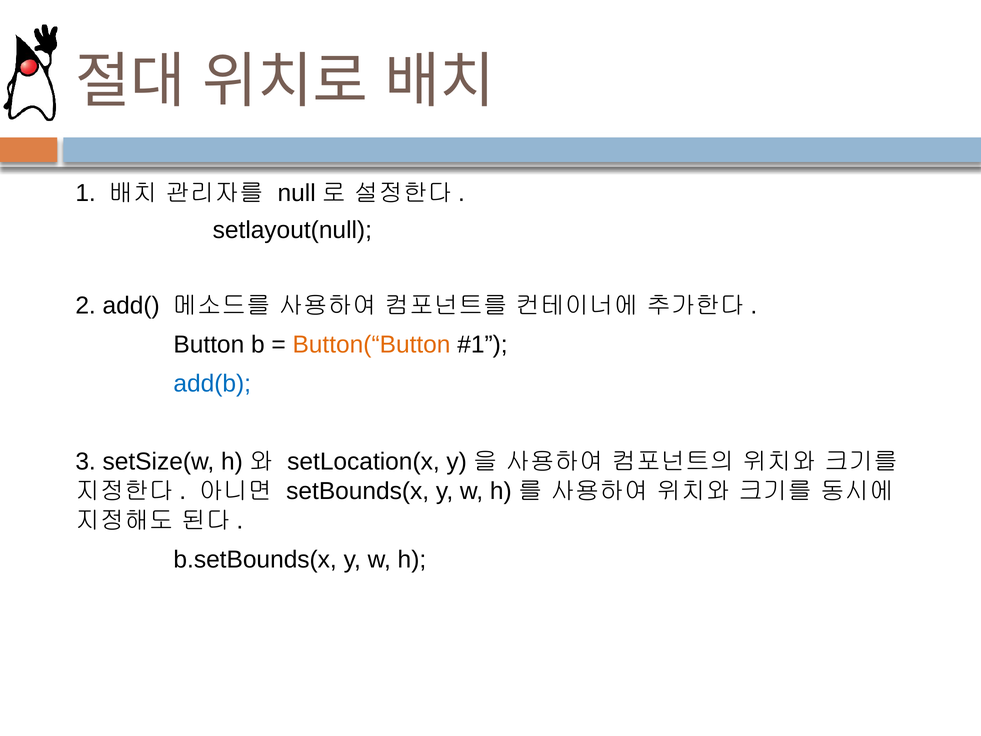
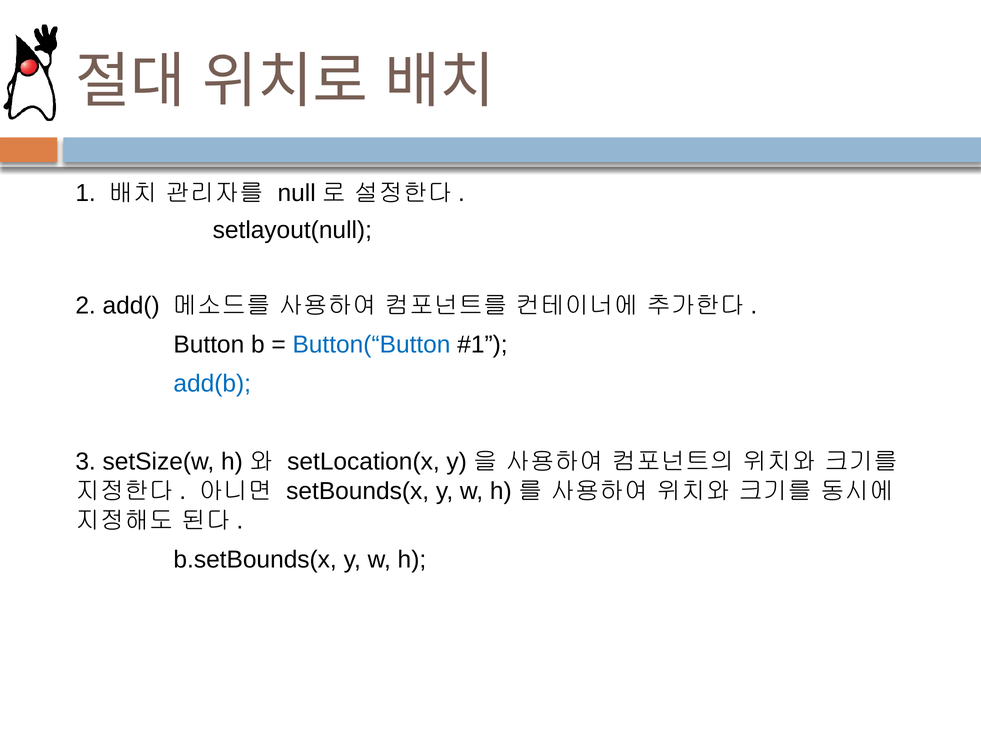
Button(“Button colour: orange -> blue (372, 345)
